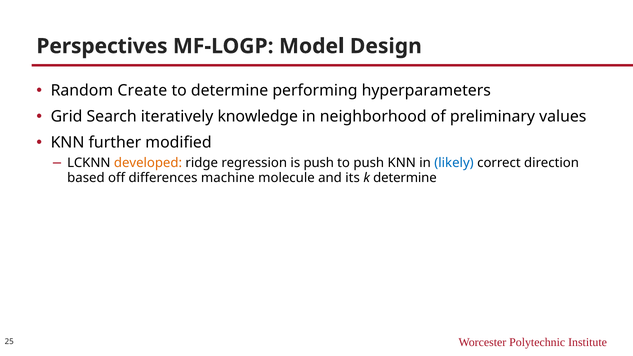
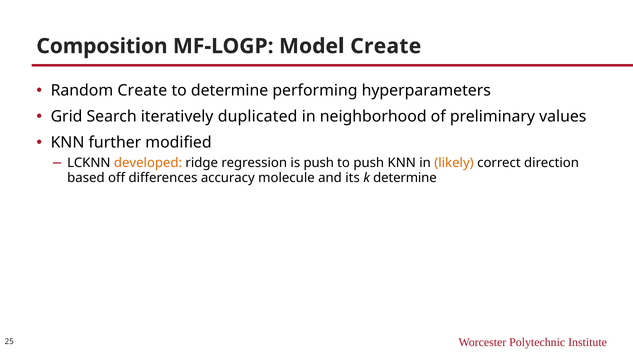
Perspectives: Perspectives -> Composition (102, 46)
Model Design: Design -> Create (386, 46)
knowledge: knowledge -> duplicated (258, 117)
likely colour: blue -> orange (454, 163)
machine: machine -> accuracy (228, 178)
